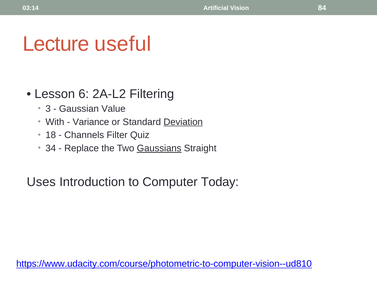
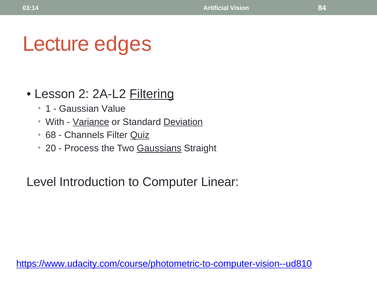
useful: useful -> edges (123, 44)
6: 6 -> 2 (84, 94)
Filtering underline: none -> present (152, 94)
3: 3 -> 1 (48, 109)
Variance underline: none -> present (91, 122)
18: 18 -> 68 (51, 135)
Quiz underline: none -> present (140, 135)
34: 34 -> 20 (51, 148)
Replace: Replace -> Process (82, 148)
Uses: Uses -> Level (41, 182)
Today: Today -> Linear (220, 182)
